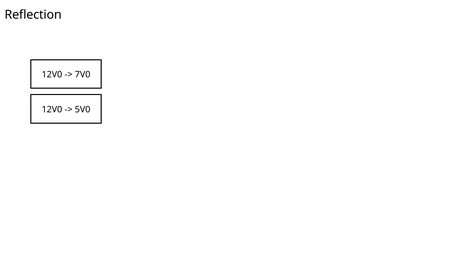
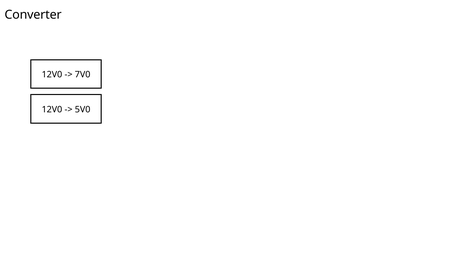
Reflection: Reflection -> Converter (33, 15)
